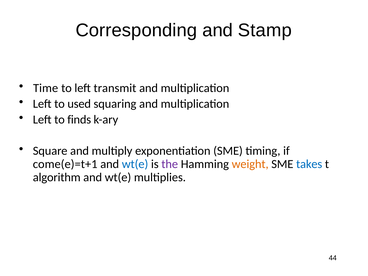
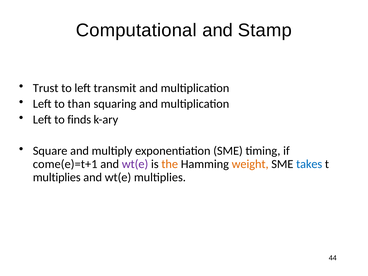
Corresponding: Corresponding -> Computational (136, 30)
Time: Time -> Trust (46, 88)
used: used -> than (79, 104)
wt(e colour: blue -> purple (135, 164)
the colour: purple -> orange (170, 164)
algorithm: algorithm -> multiplies (57, 177)
